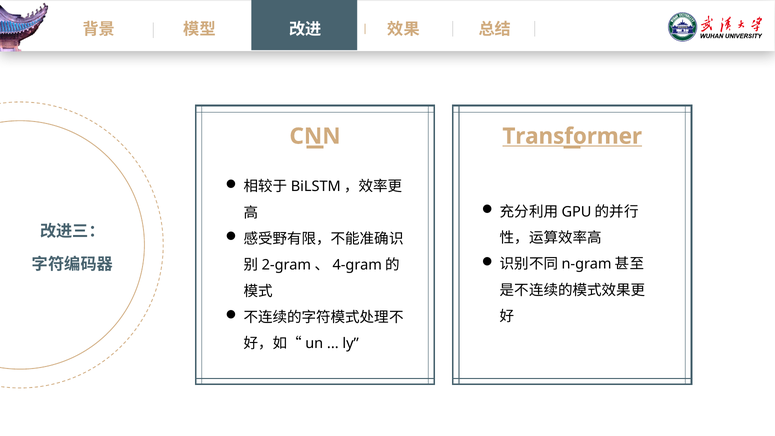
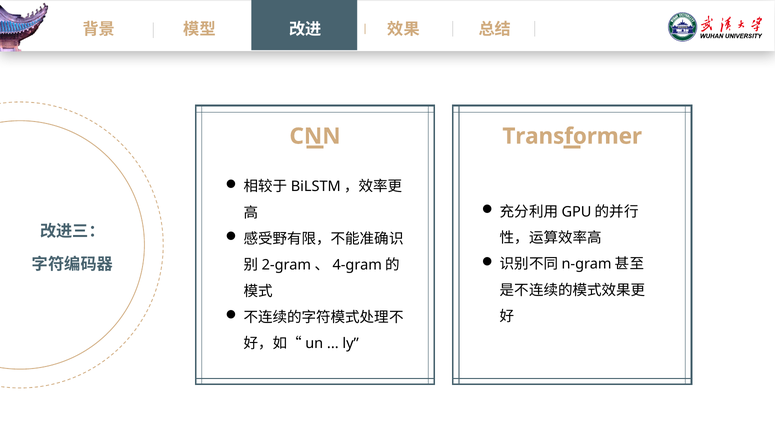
Transformer underline: present -> none (572, 136)
